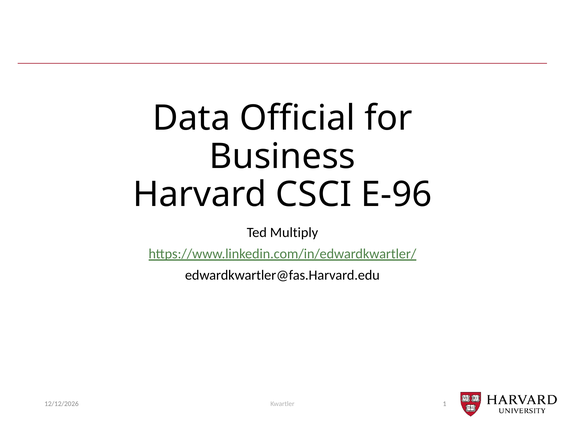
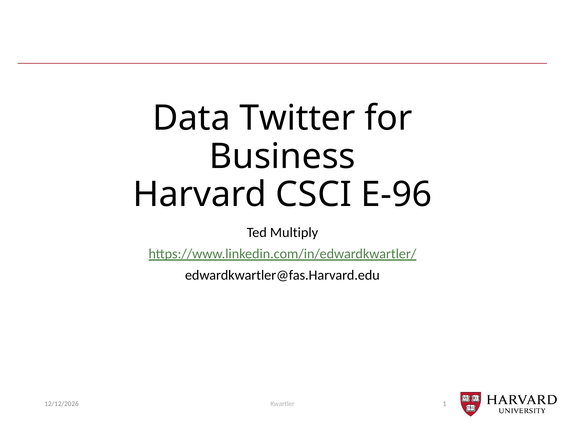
Official: Official -> Twitter (298, 118)
